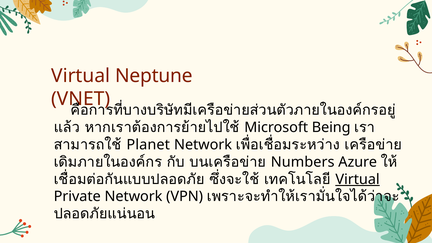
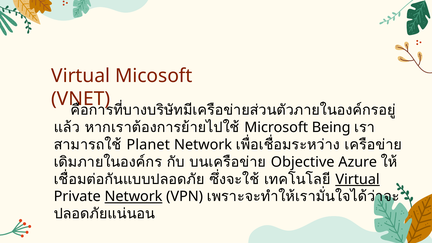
Neptune: Neptune -> Micosoft (154, 76)
Numbers: Numbers -> Objective (303, 162)
Network underline: none -> present (133, 197)
